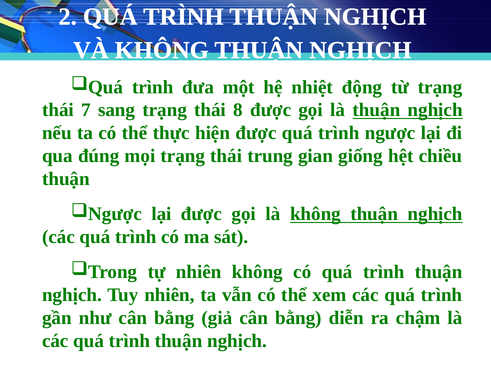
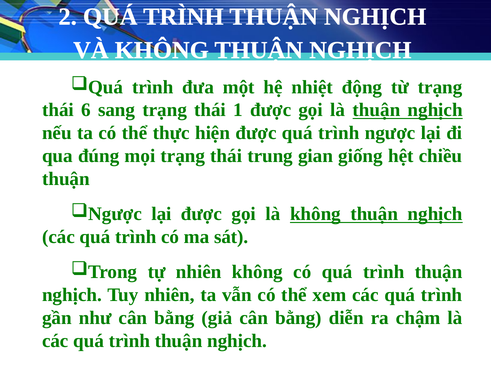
7: 7 -> 6 (86, 110)
8: 8 -> 1 (238, 110)
